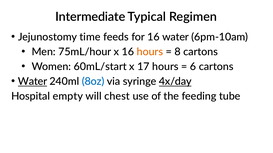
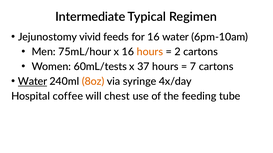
time: time -> vivid (90, 37)
8: 8 -> 2 (178, 52)
60mL/start: 60mL/start -> 60mL/tests (100, 67)
17: 17 -> 37 (143, 67)
6: 6 -> 7 (193, 67)
8oz colour: blue -> orange (93, 82)
4x/day underline: present -> none (175, 82)
empty: empty -> coffee (68, 97)
